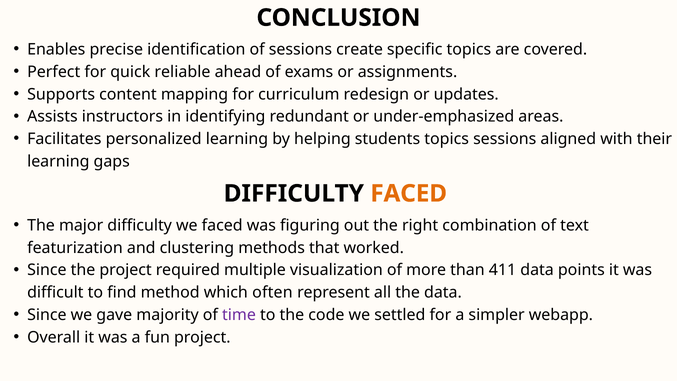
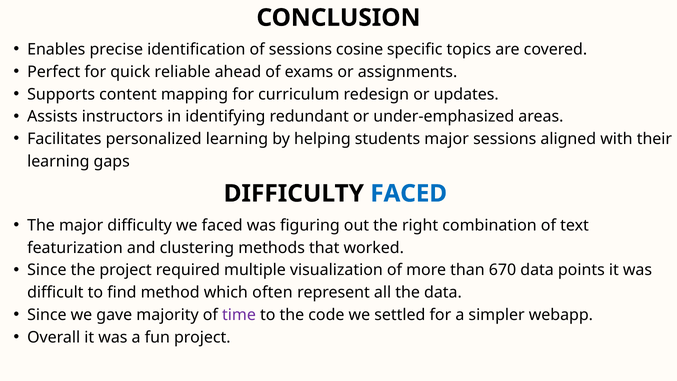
create: create -> cosine (360, 50)
students topics: topics -> major (447, 139)
FACED colour: orange -> blue (409, 193)
411: 411 -> 670 (502, 270)
